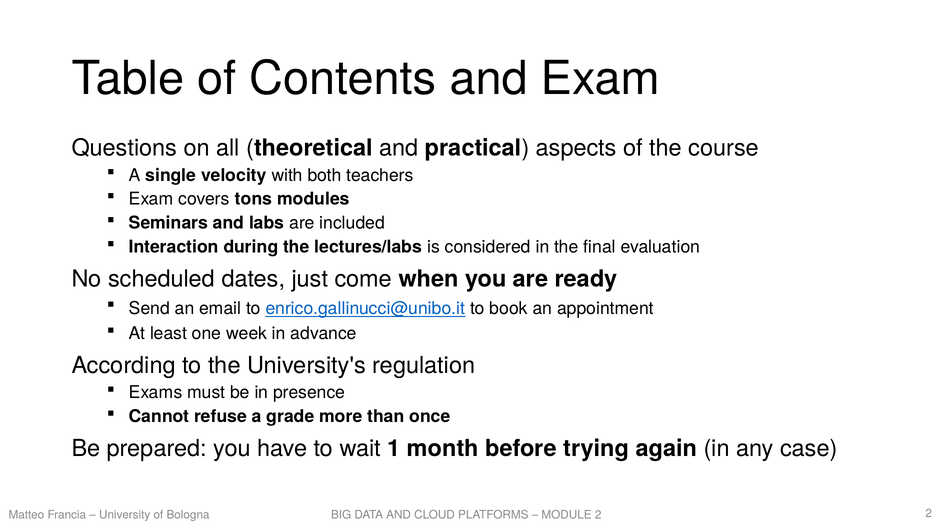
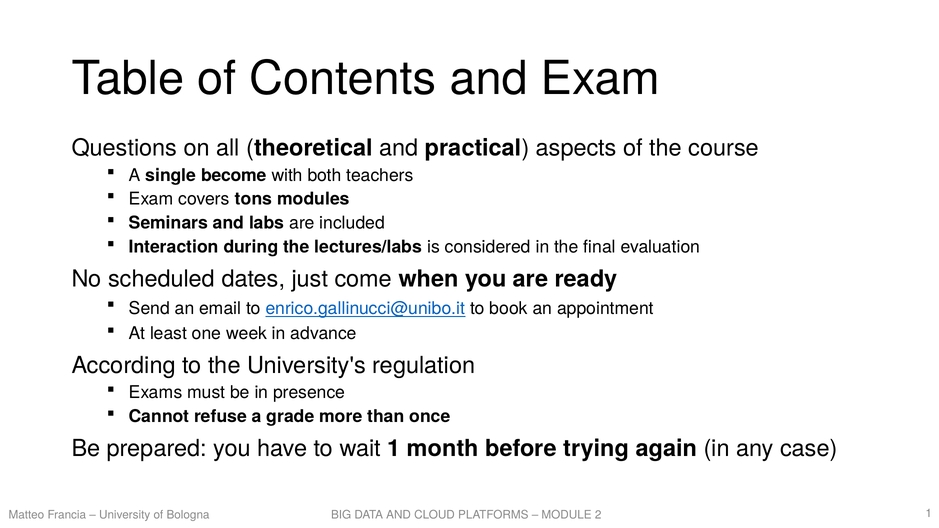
velocity: velocity -> become (234, 175)
Bologna 2: 2 -> 1 (929, 514)
